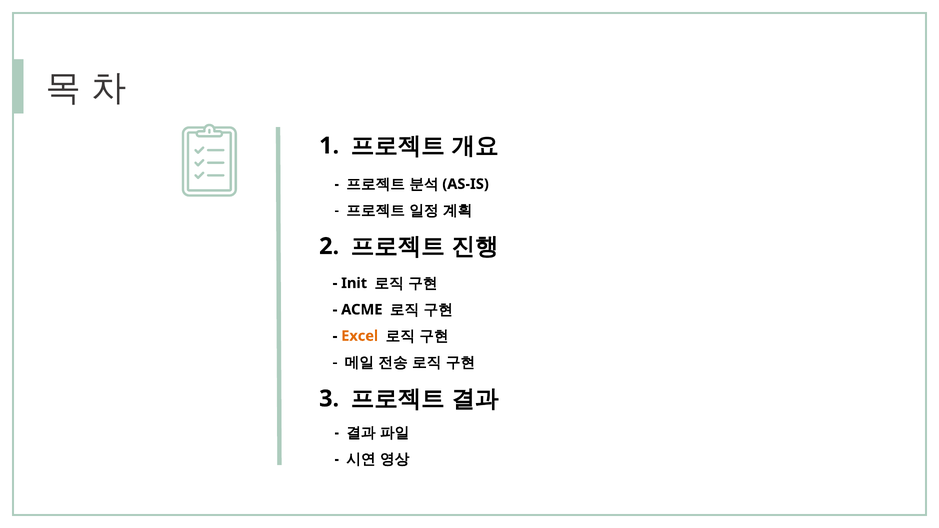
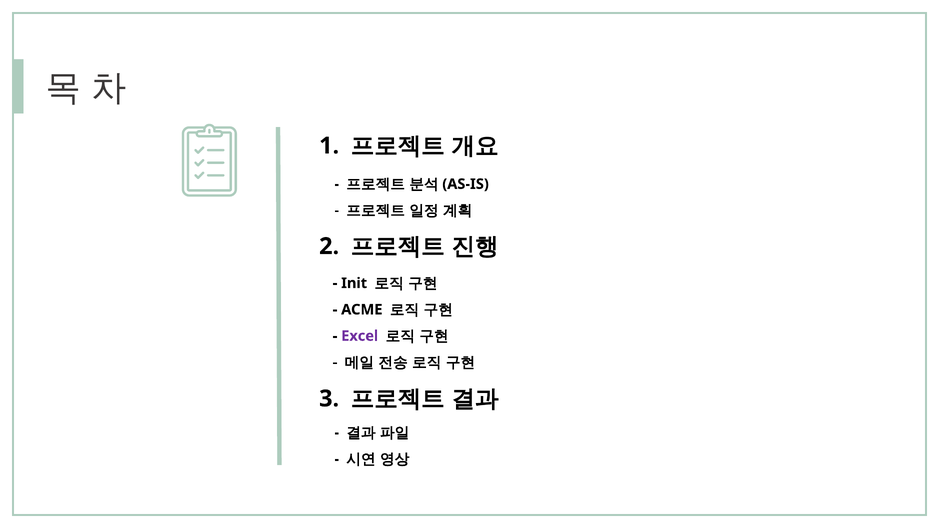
Excel colour: orange -> purple (360, 336)
